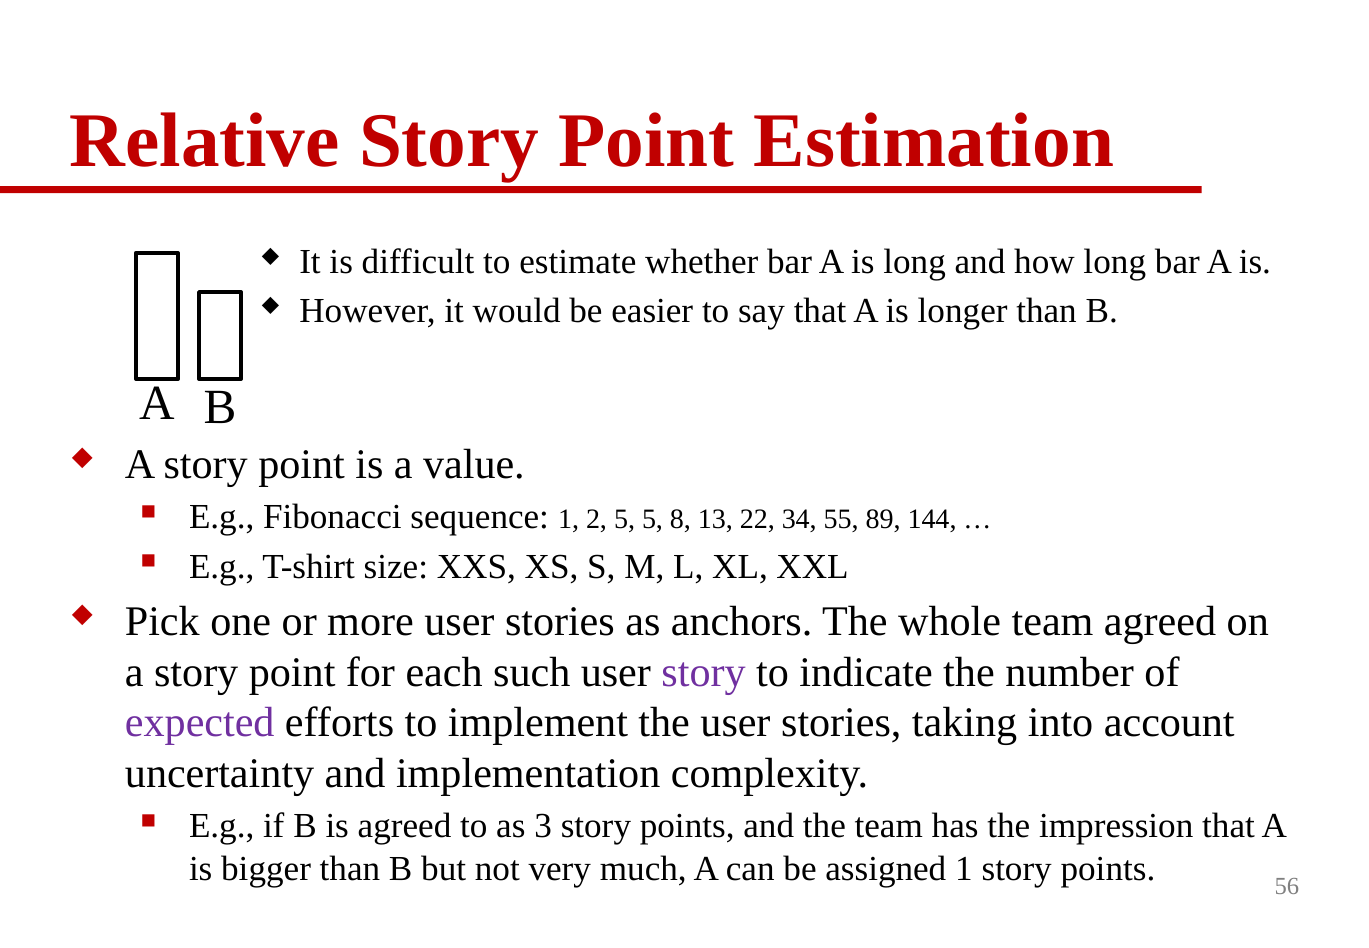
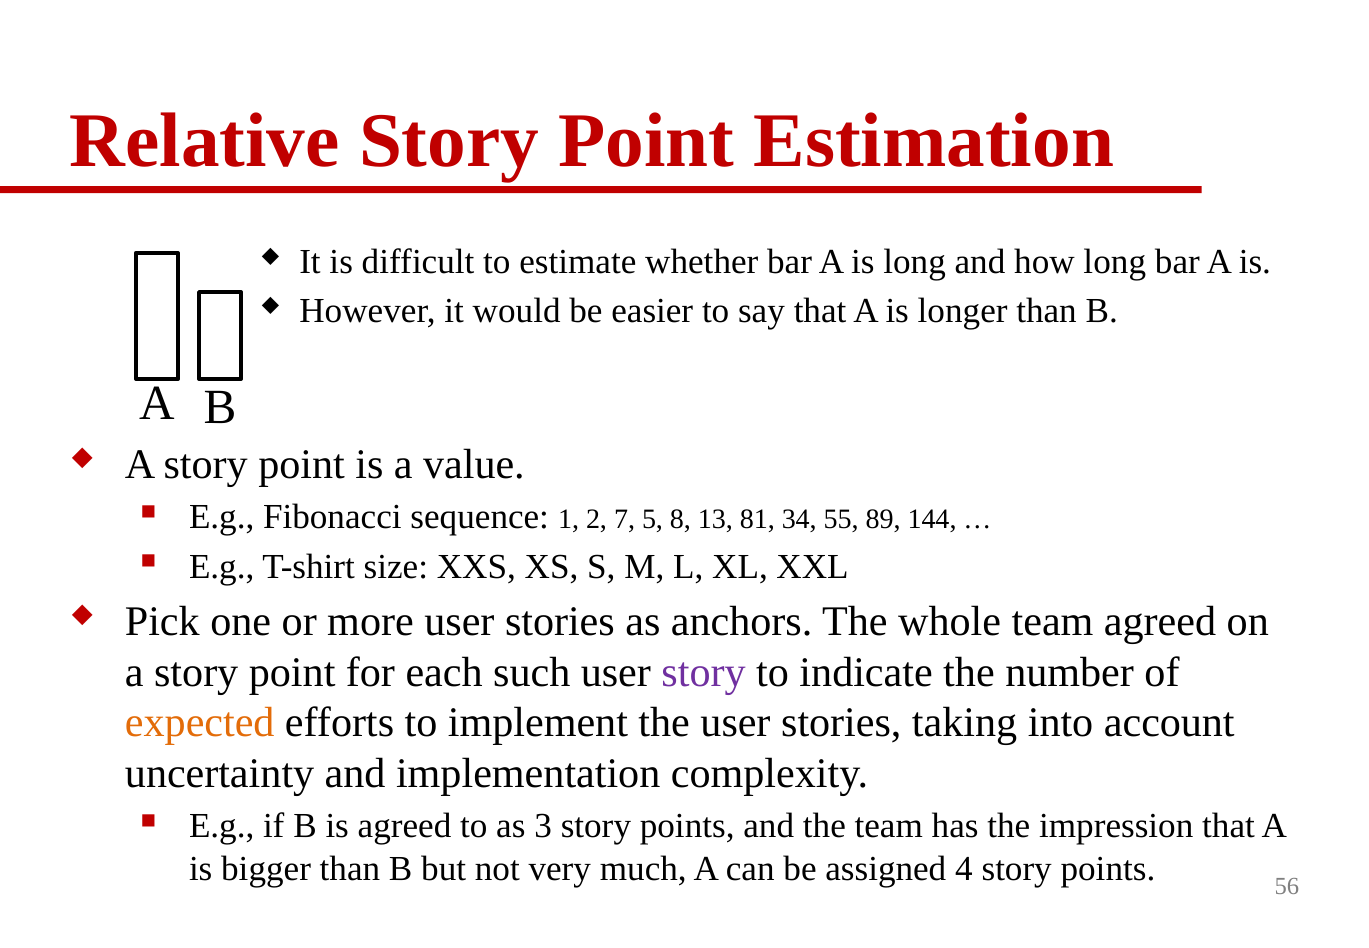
2 5: 5 -> 7 (625, 520)
22: 22 -> 81 (757, 520)
expected colour: purple -> orange (200, 723)
assigned 1: 1 -> 4 (964, 868)
